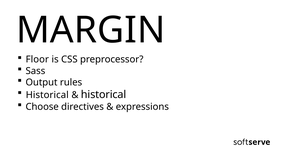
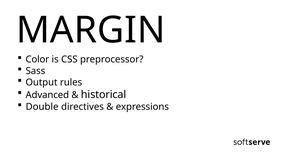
Floor: Floor -> Color (37, 59)
Historical: Historical -> Advanced (47, 95)
Choose: Choose -> Double (42, 107)
